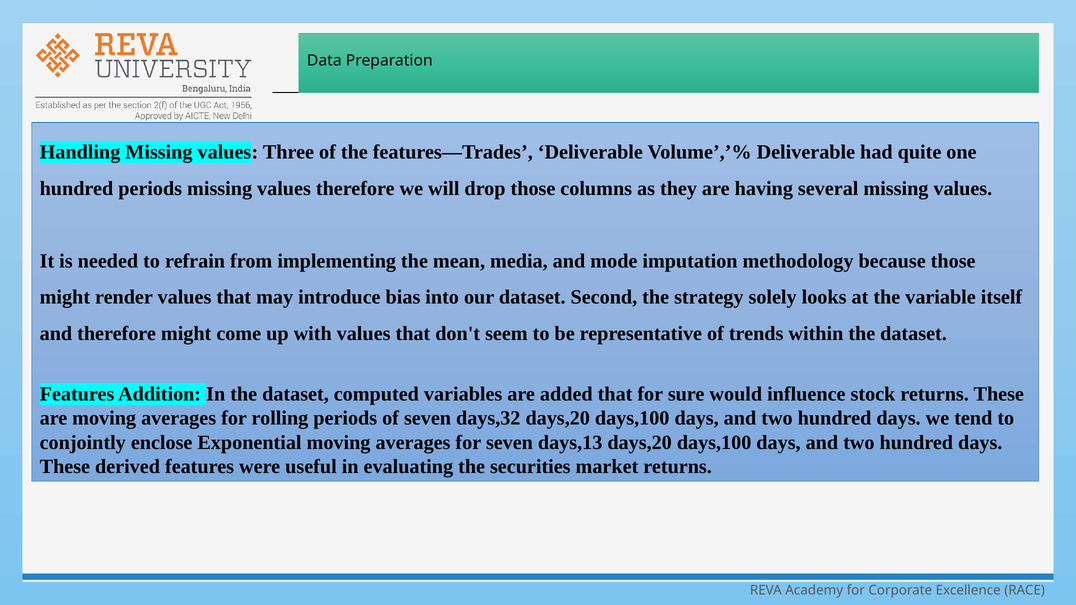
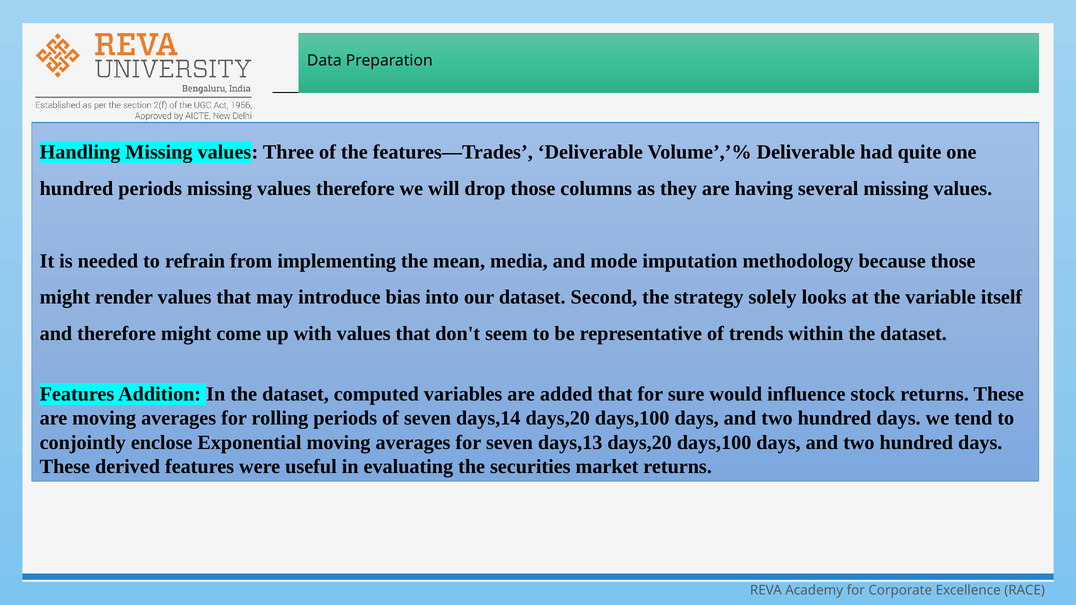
days,32: days,32 -> days,14 (488, 418)
